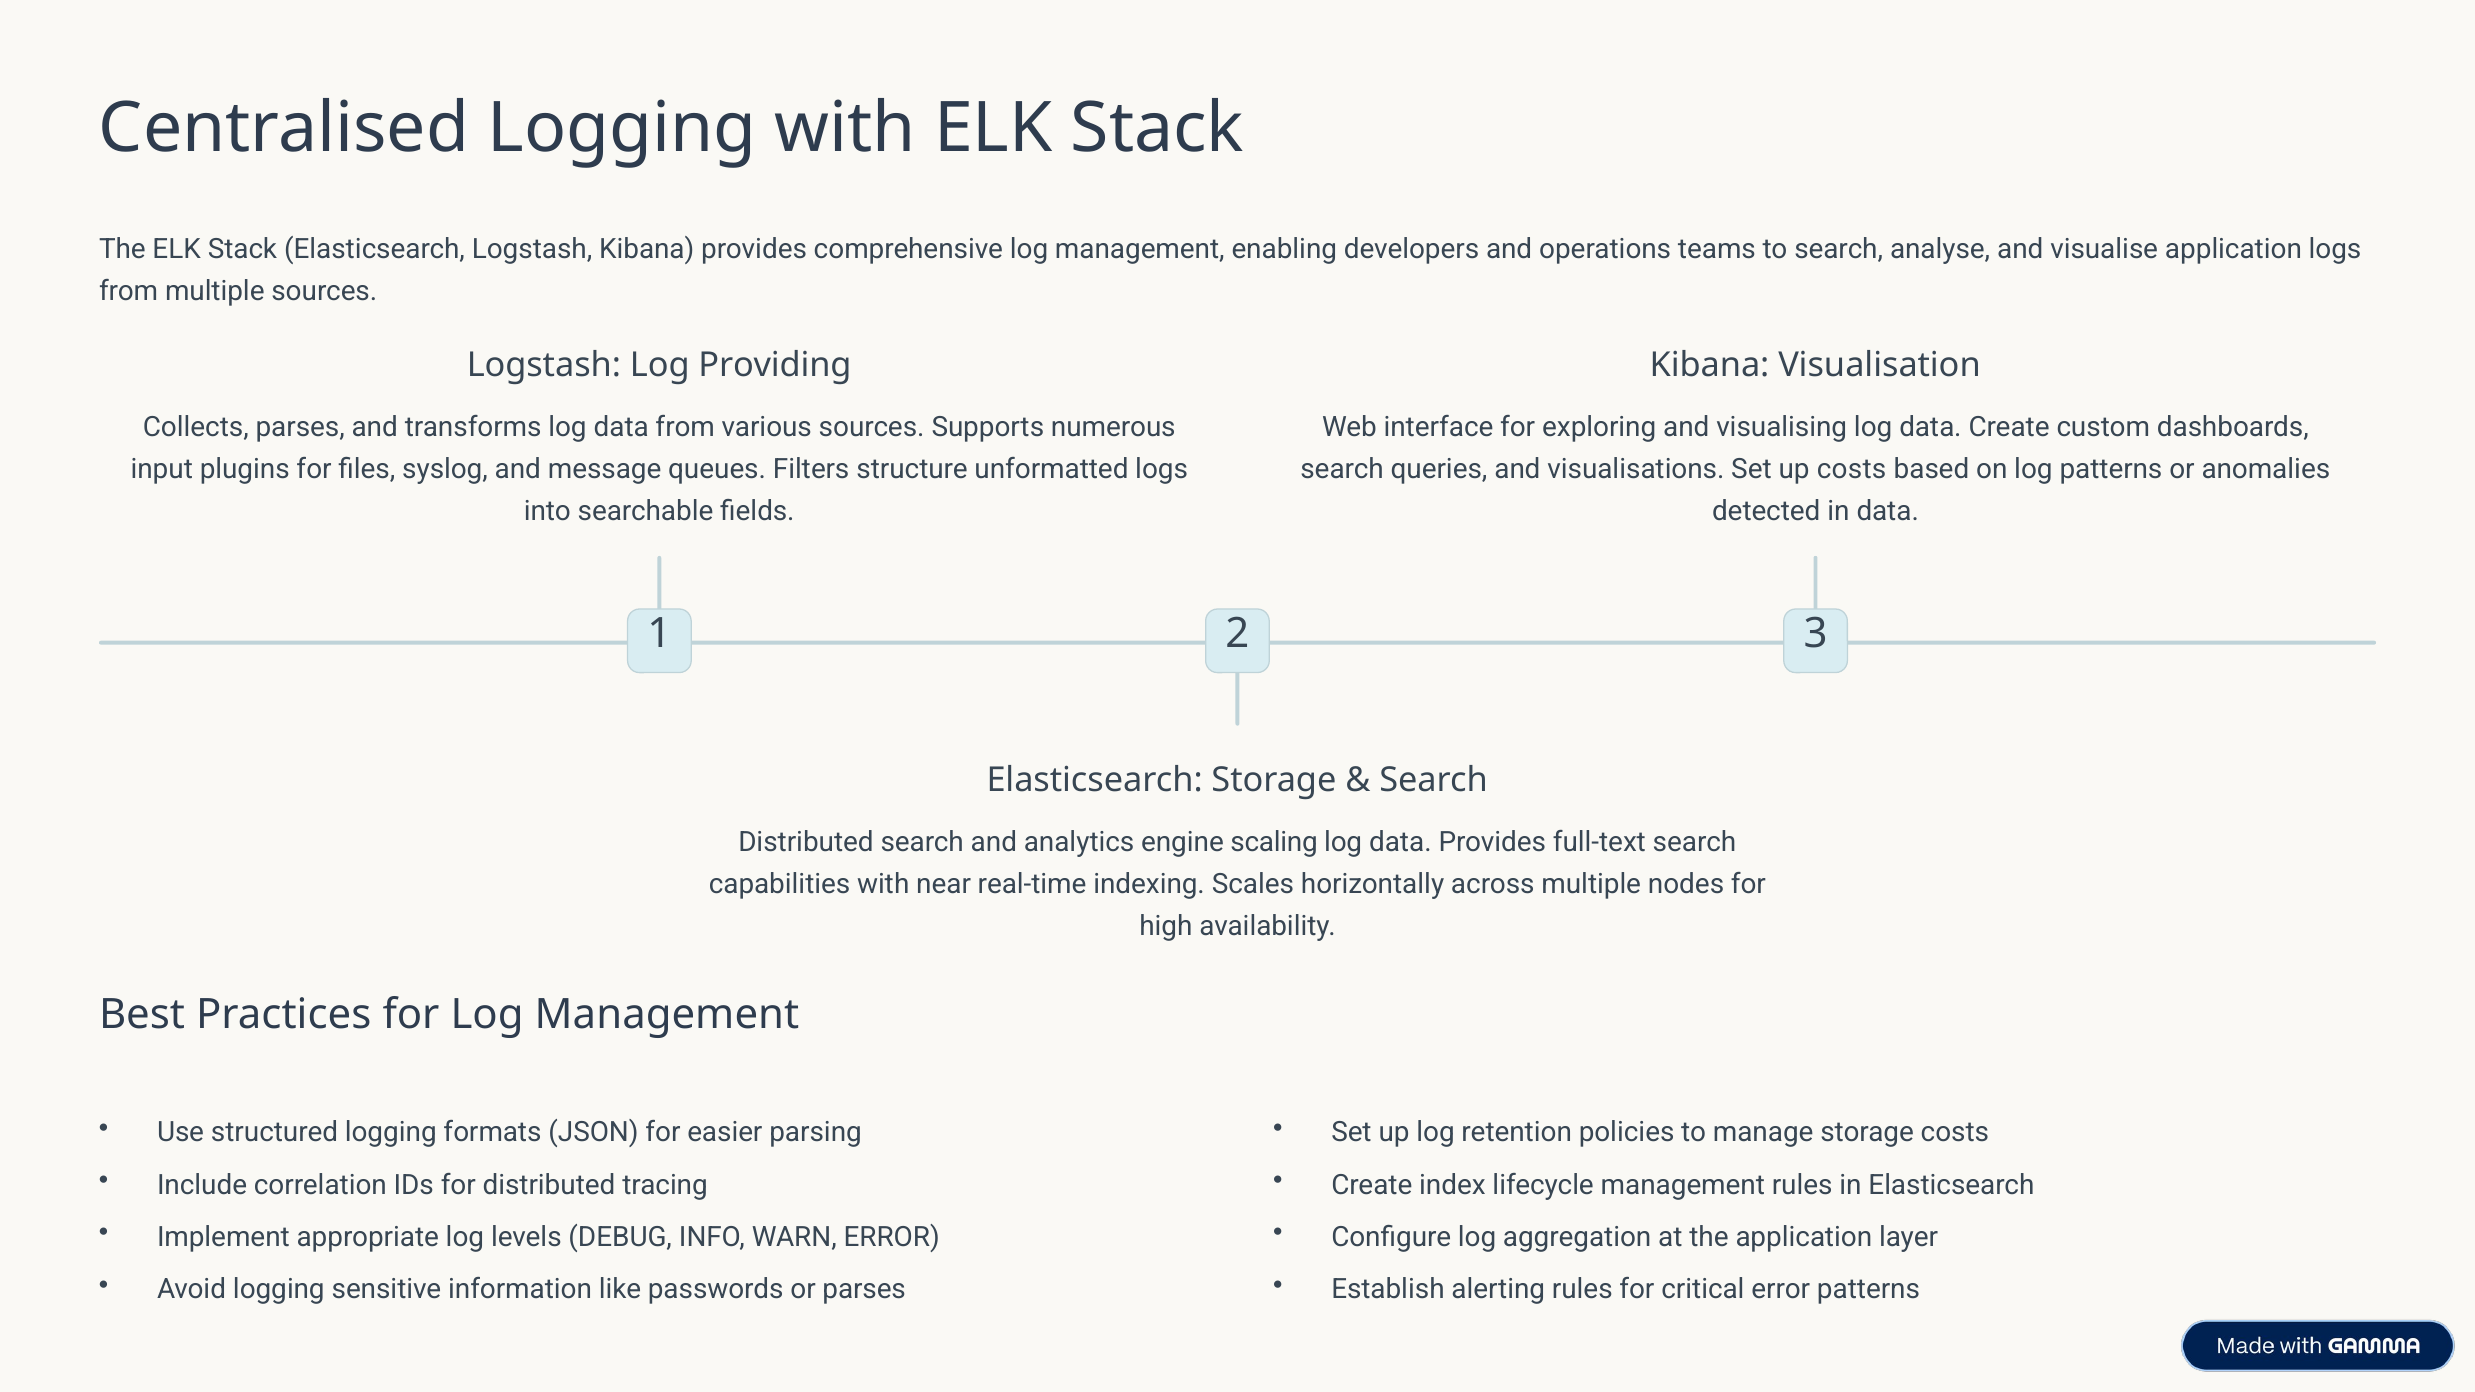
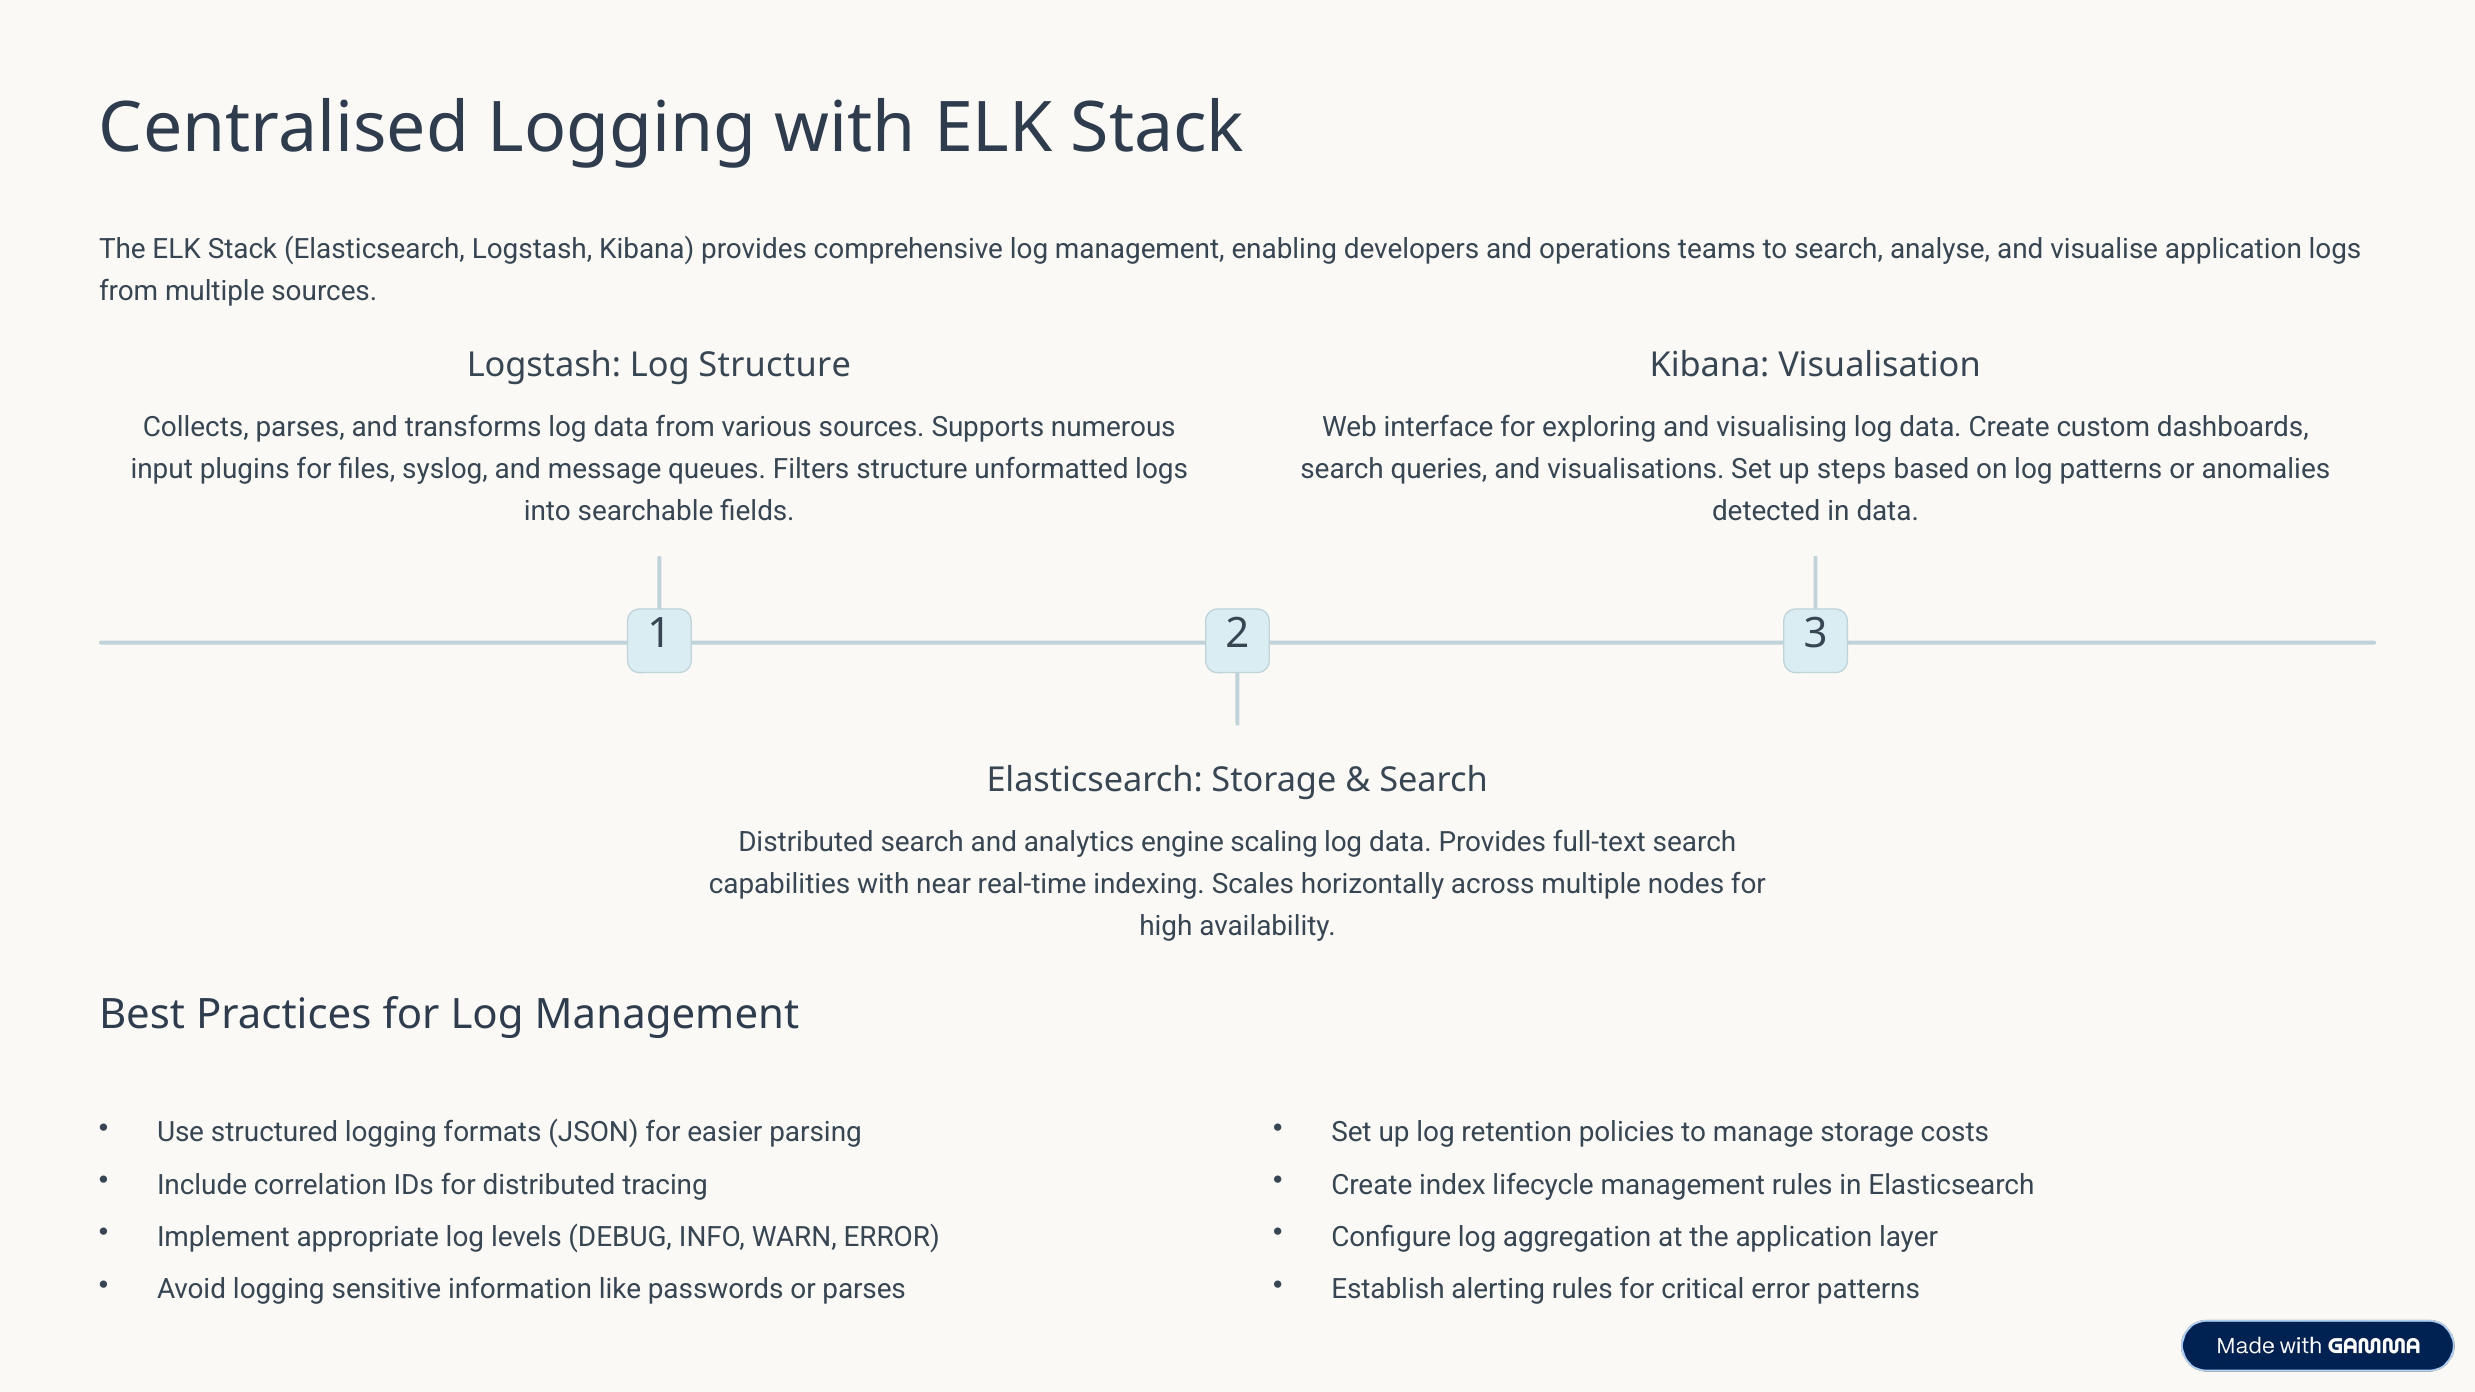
Log Providing: Providing -> Structure (775, 365)
up costs: costs -> steps (1852, 469)
